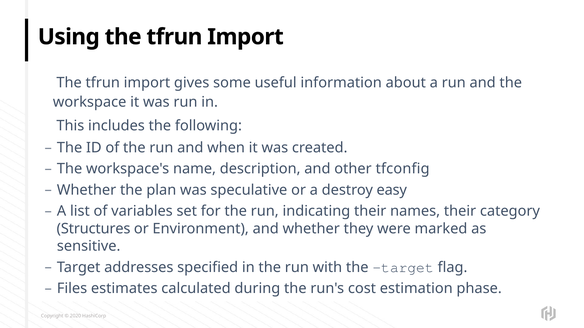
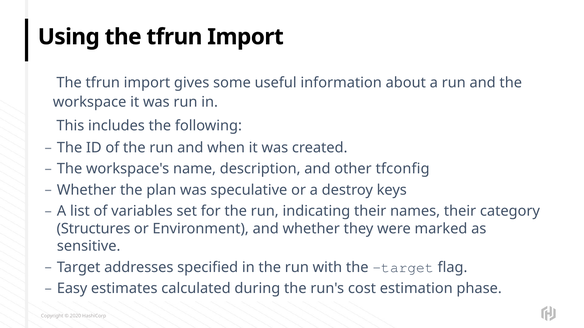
easy: easy -> keys (392, 190)
Files: Files -> Easy (72, 289)
